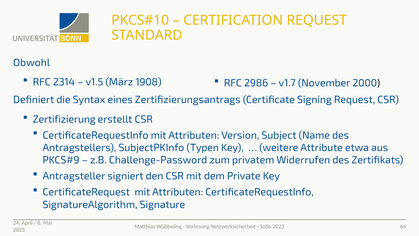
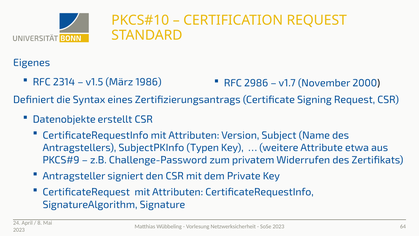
Obwohl: Obwohl -> Eigenes (32, 63)
1908: 1908 -> 1986 (149, 82)
Zertifizierung: Zertifizierung -> Datenobjekte (64, 119)
